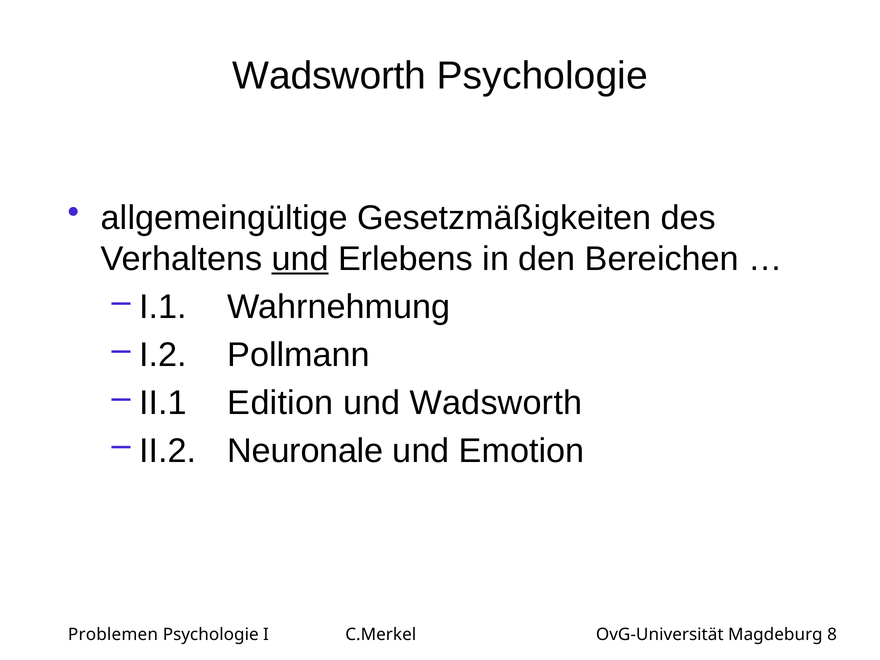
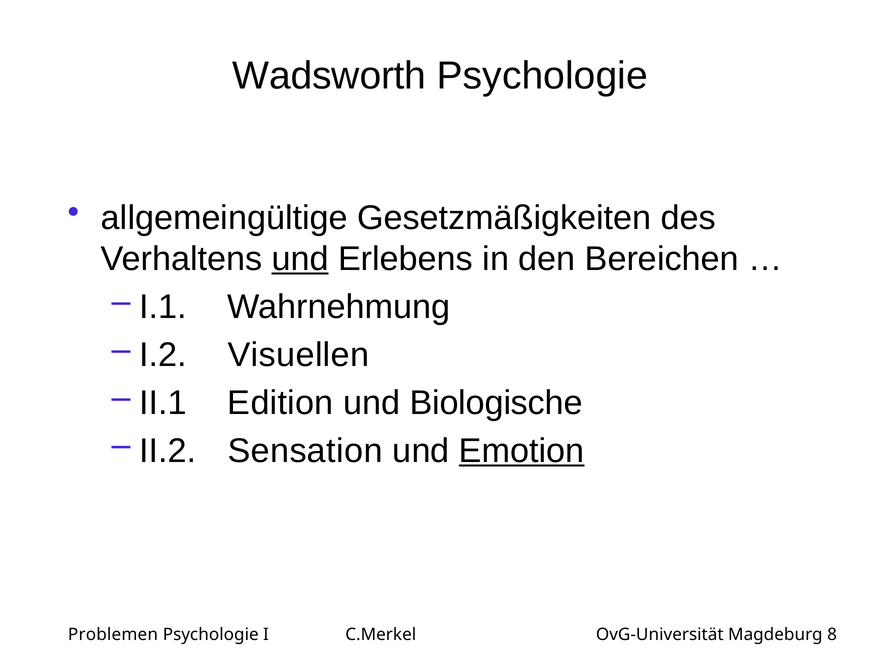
Pollmann: Pollmann -> Visuellen (299, 355)
und Wadsworth: Wadsworth -> Biologische (496, 403)
Neuronale: Neuronale -> Sensation (305, 451)
Emotion underline: none -> present (522, 451)
